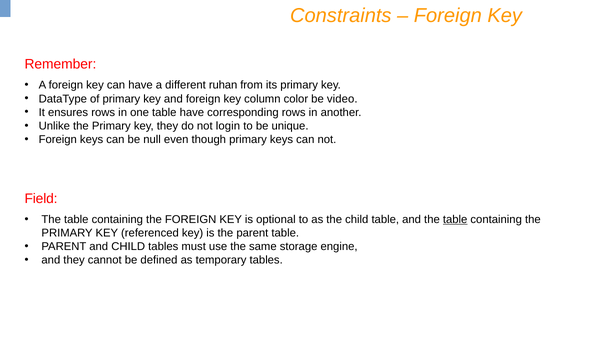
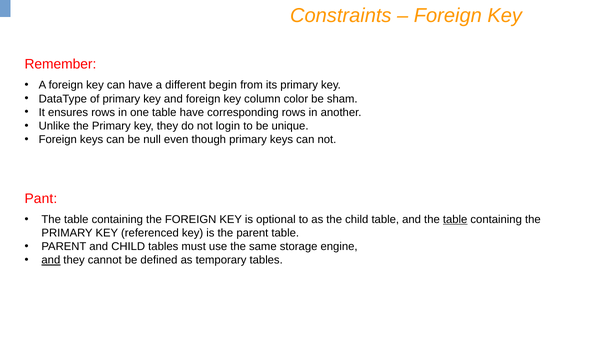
ruhan: ruhan -> begin (223, 85)
video: video -> sham (342, 99)
Field: Field -> Pant (41, 198)
and underline: none -> present (51, 260)
